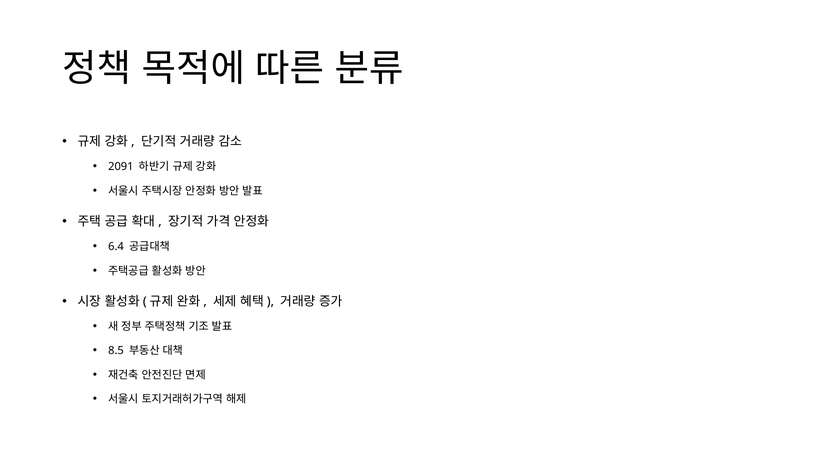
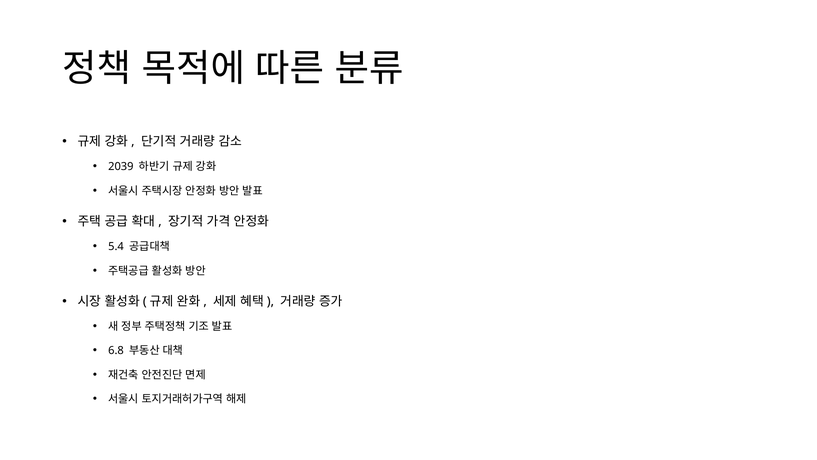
2091: 2091 -> 2039 (121, 167)
6.4: 6.4 -> 5.4 (116, 246)
8.5: 8.5 -> 6.8 (116, 350)
